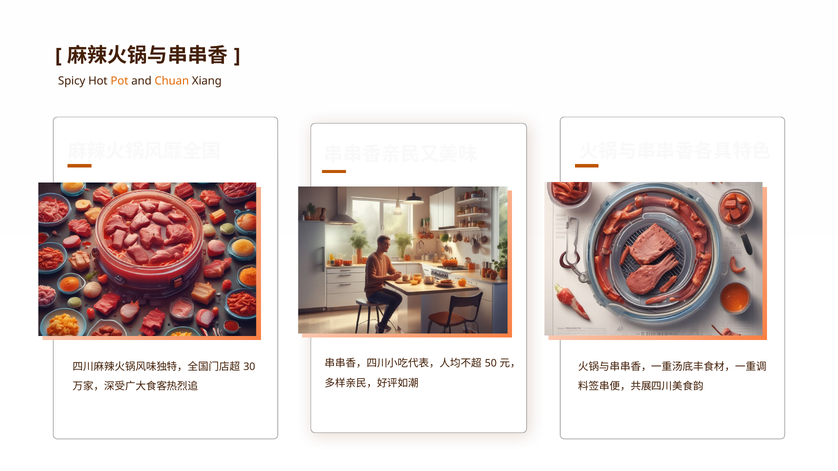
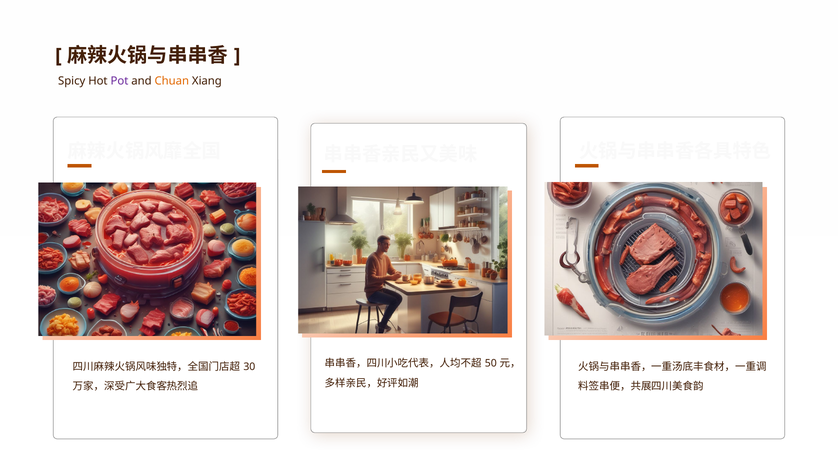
Pot colour: orange -> purple (120, 81)
